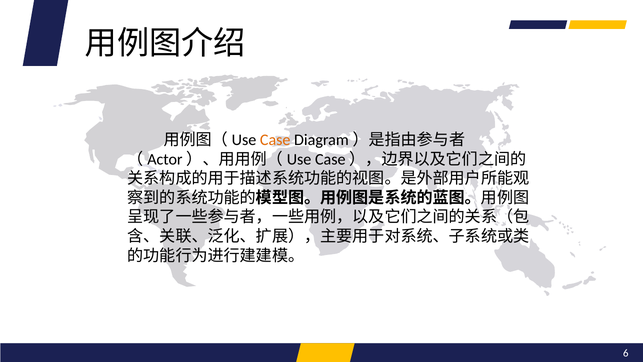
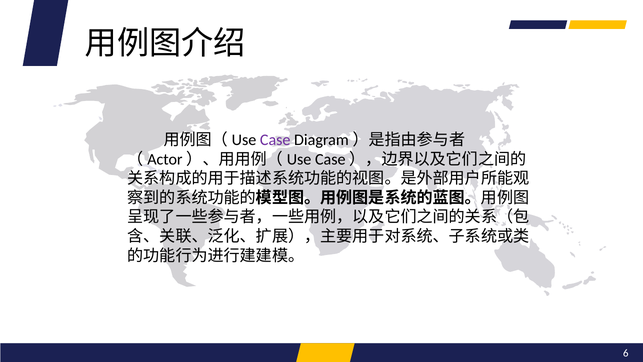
Case colour: orange -> purple (275, 140)
